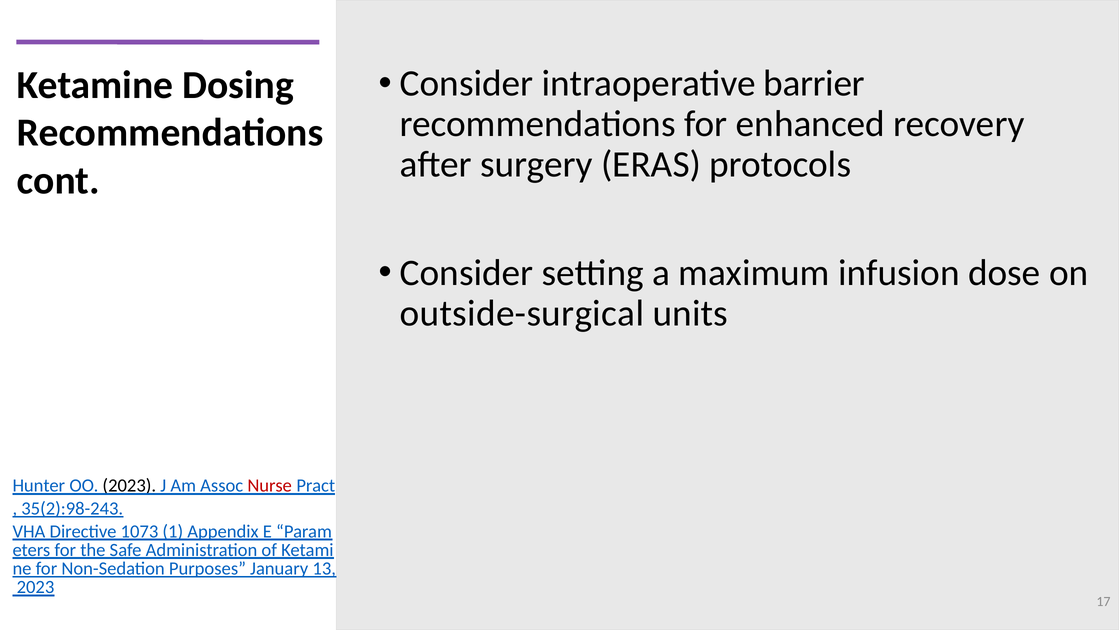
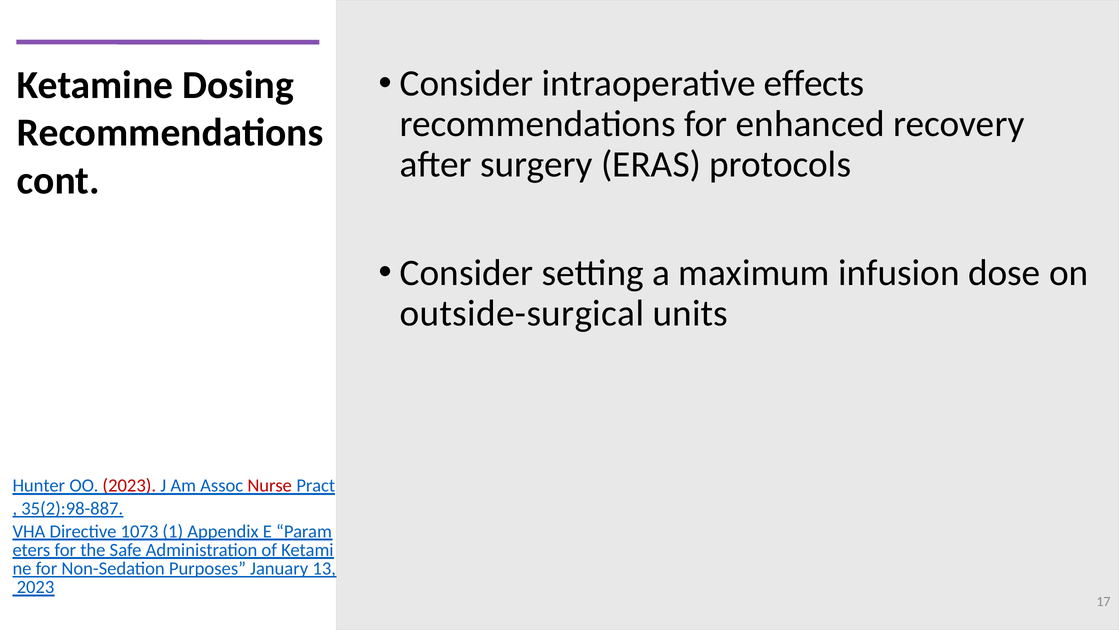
barrier: barrier -> effects (814, 83)
2023 colour: black -> red (129, 485)
35(2):98-243: 35(2):98-243 -> 35(2):98-887 (72, 508)
